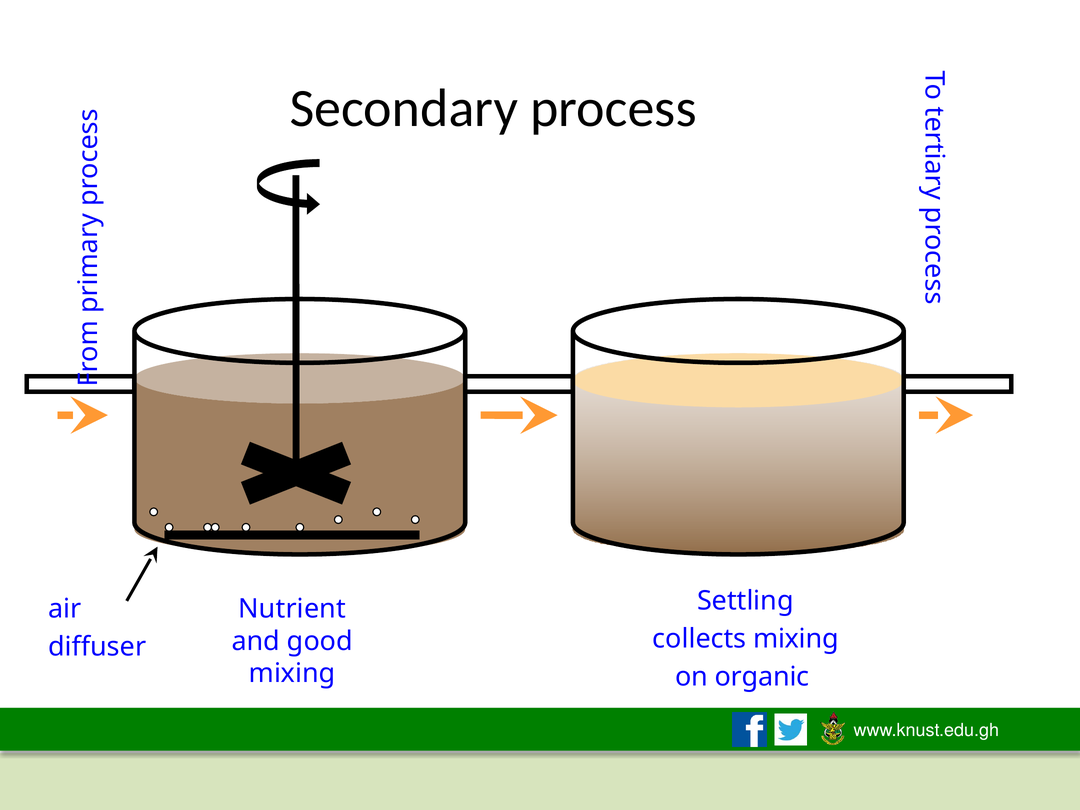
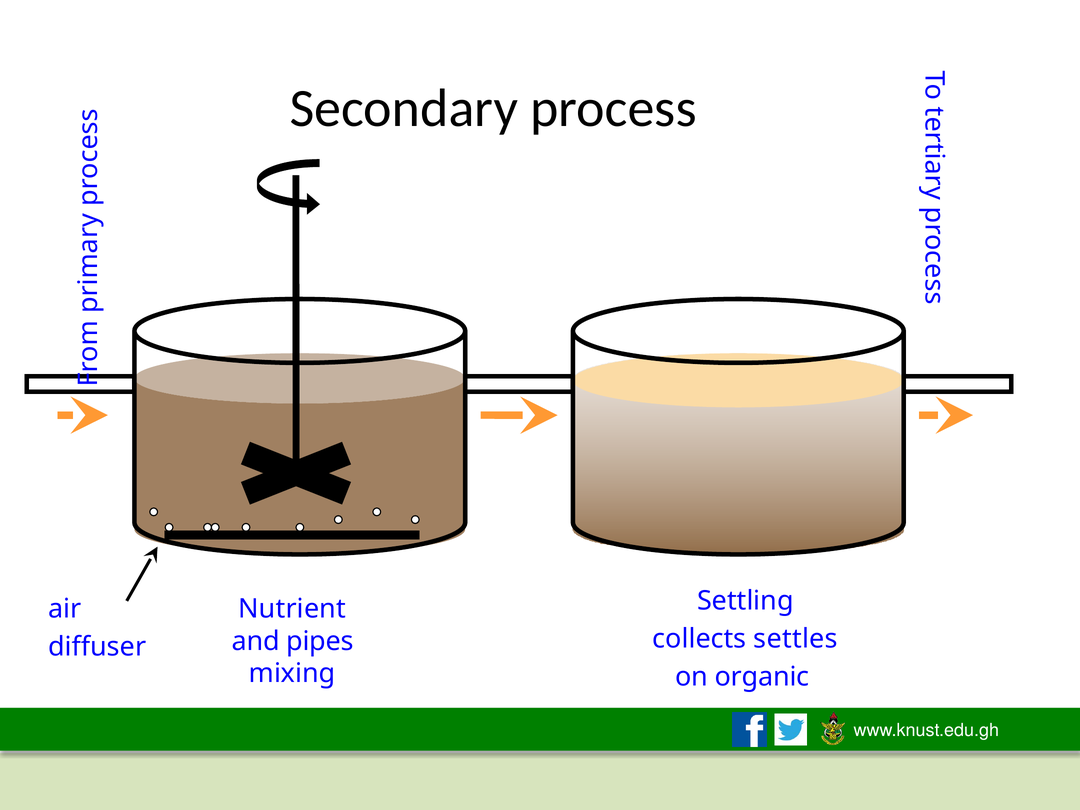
collects mixing: mixing -> settles (796, 639)
good: good -> pipes (320, 641)
